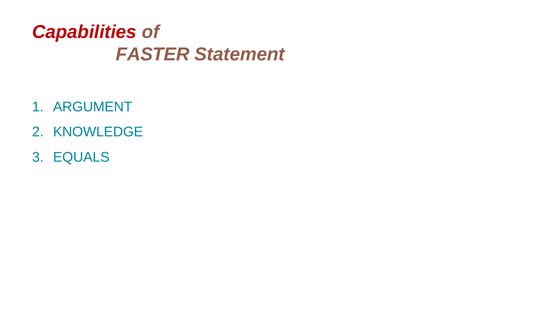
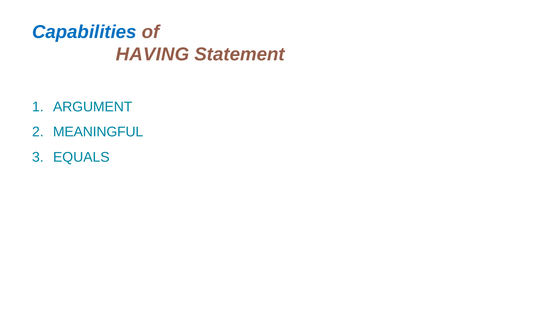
Capabilities colour: red -> blue (84, 32)
FASTER: FASTER -> HAVING (153, 54)
KNOWLEDGE: KNOWLEDGE -> MEANINGFUL (98, 132)
